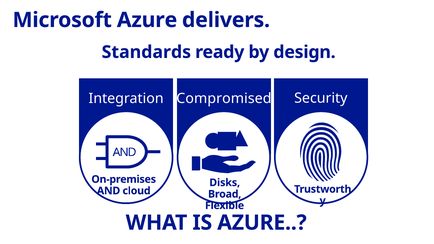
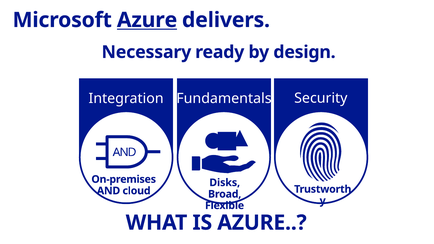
Azure underline: none -> present (147, 20)
Standards: Standards -> Necessary (146, 52)
Compromised: Compromised -> Fundamentals (224, 98)
